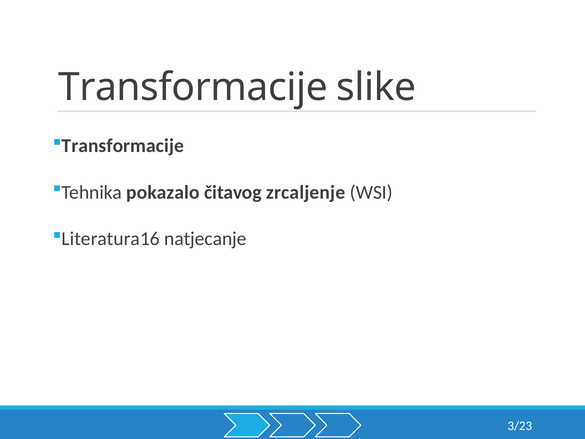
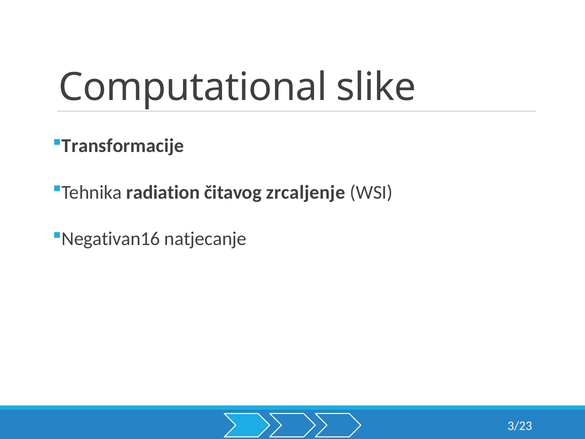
Transformacije: Transformacije -> Computational (193, 87)
pokazalo: pokazalo -> radiation (163, 192)
Literatura16: Literatura16 -> Negativan16 (111, 239)
